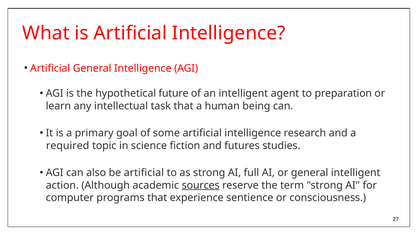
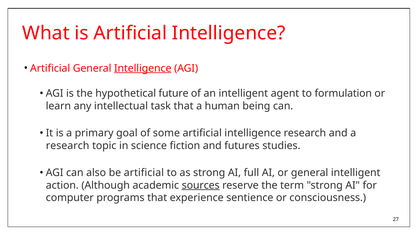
Intelligence underline: none -> present (143, 68)
preparation: preparation -> formulation (343, 93)
required: required -> research (68, 146)
